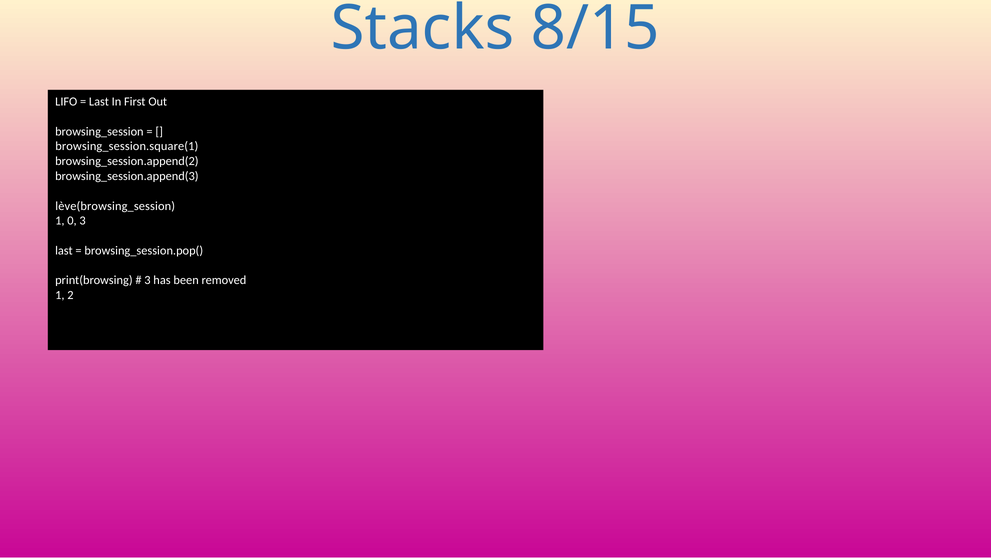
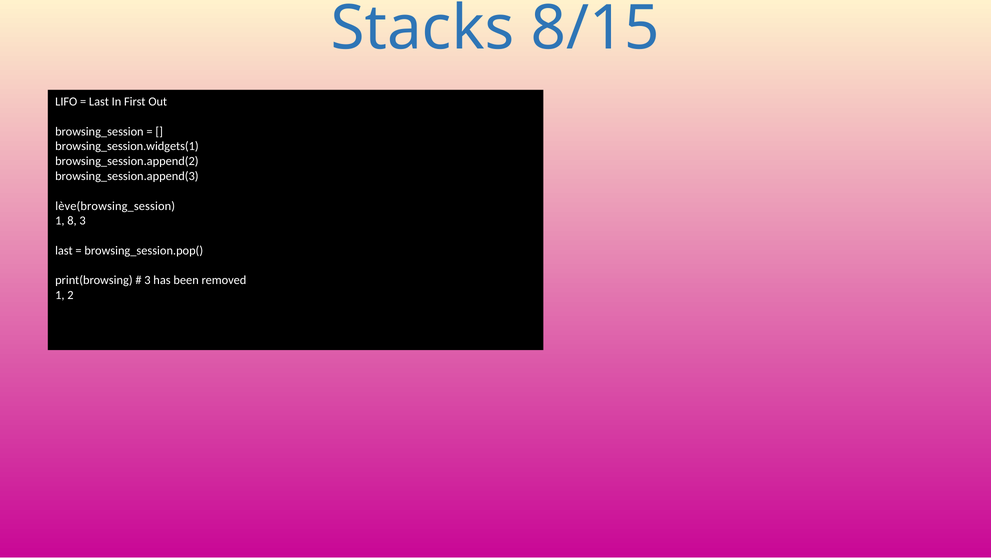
browsing_session.square(1: browsing_session.square(1 -> browsing_session.widgets(1 (127, 146)
0: 0 -> 8 (72, 221)
